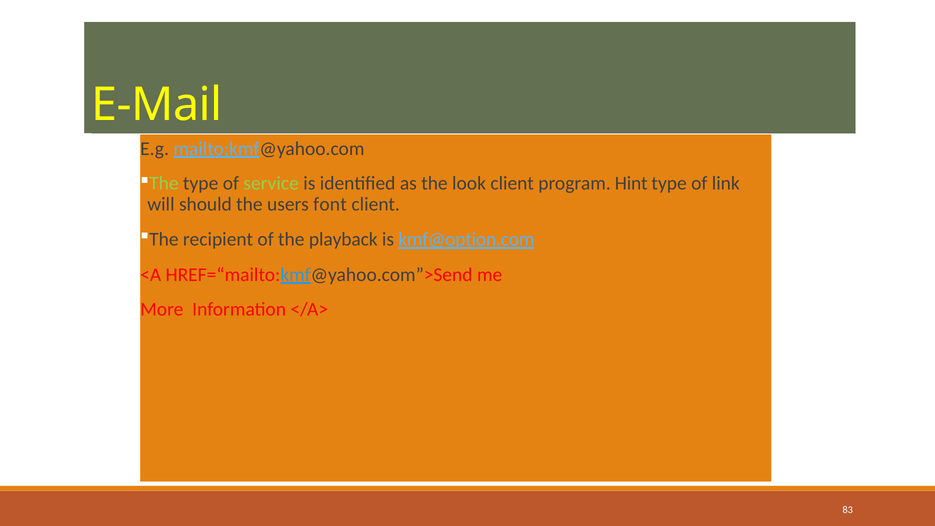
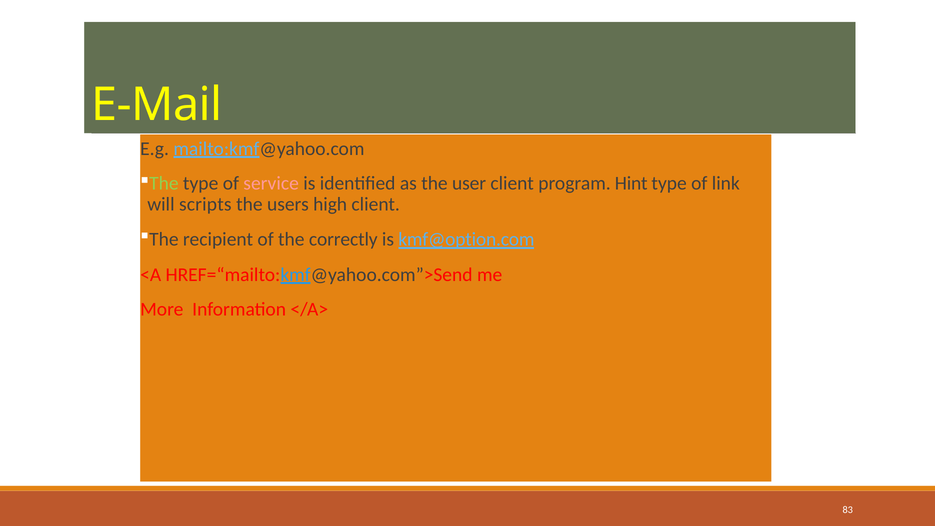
service colour: light green -> pink (271, 183)
look: look -> user (469, 183)
should: should -> scripts (205, 204)
font: font -> high (330, 204)
playback: playback -> correctly (343, 239)
